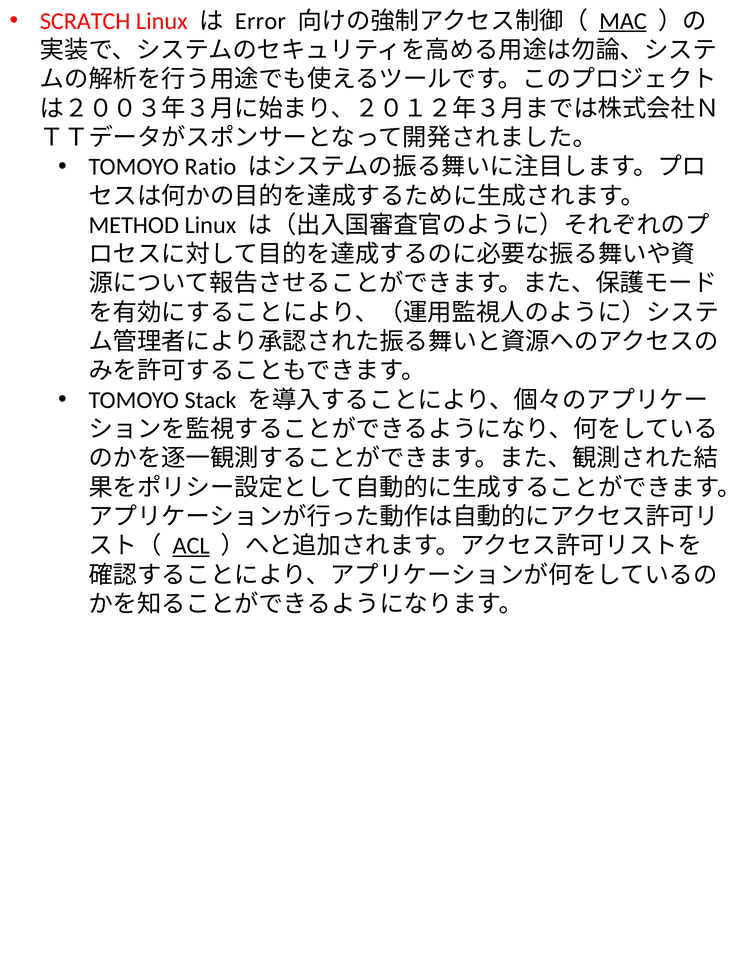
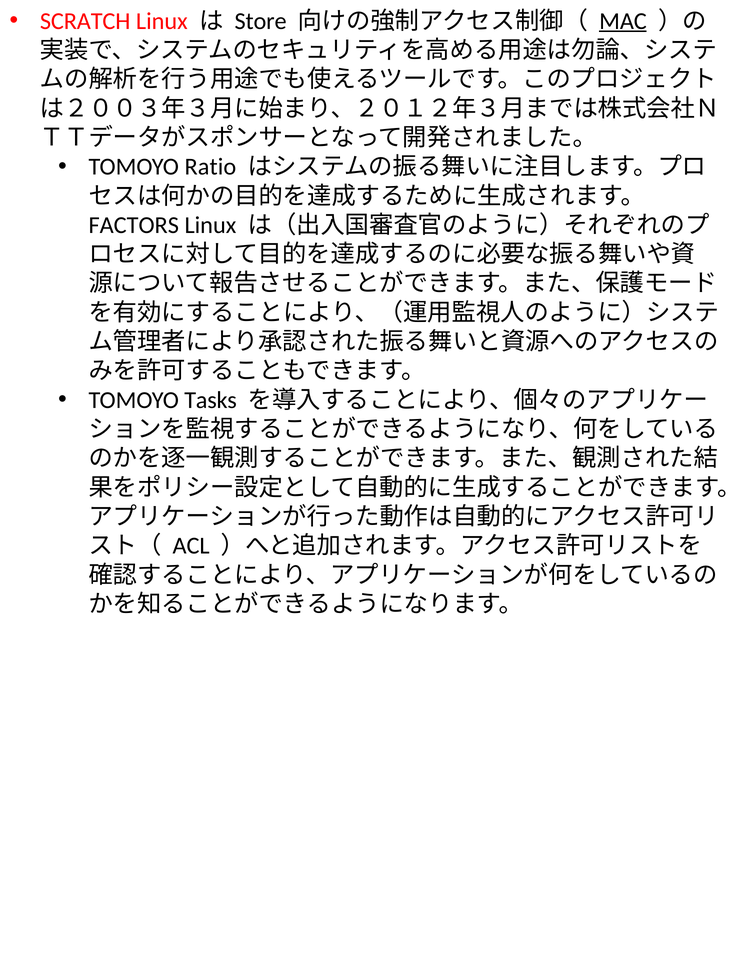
Error: Error -> Store (261, 21)
METHOD: METHOD -> FACTORS (134, 225)
Stack: Stack -> Tasks (211, 400)
ACL underline: present -> none (191, 546)
